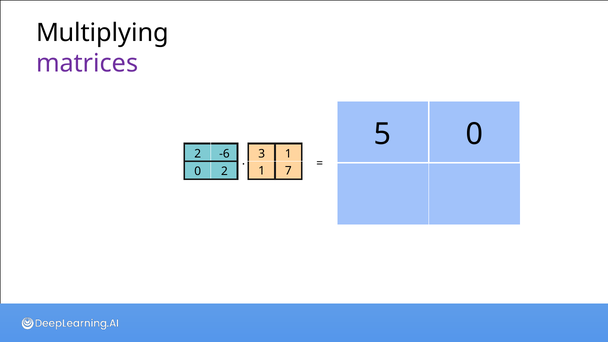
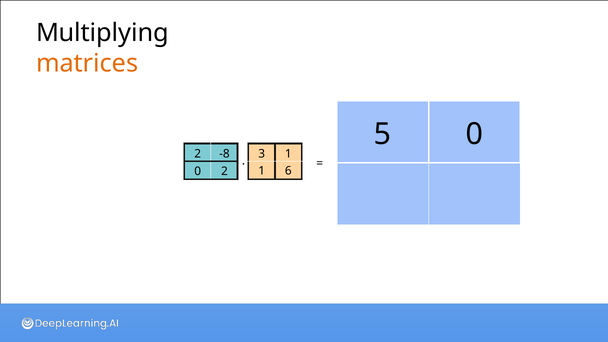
matrices colour: purple -> orange (87, 63)
-6: -6 -> -8 (224, 154)
7: 7 -> 6 (288, 171)
